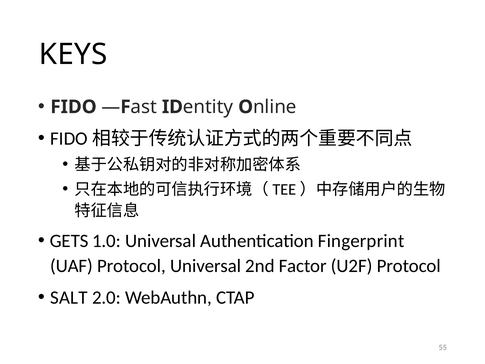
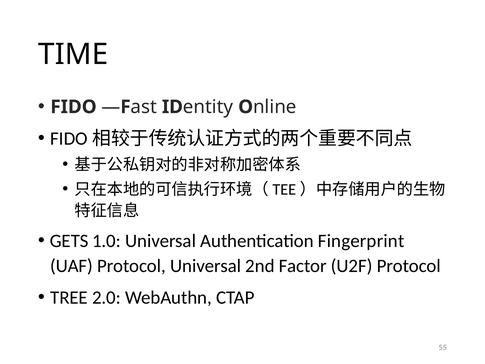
KEYS: KEYS -> TIME (73, 54)
SALT: SALT -> TREE (69, 297)
